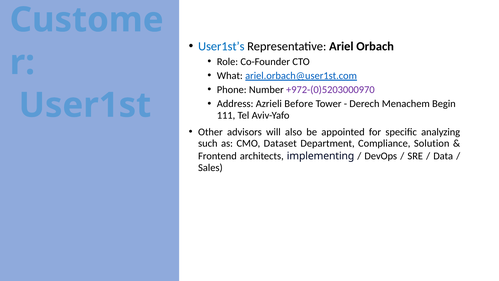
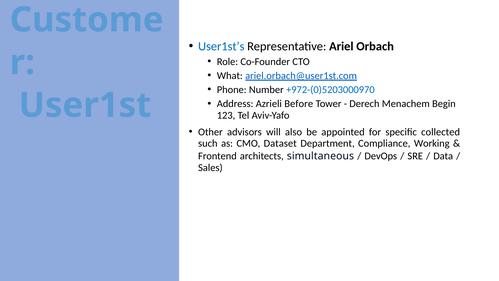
+972-(0)5203000970 colour: purple -> blue (330, 90)
111: 111 -> 123 (226, 115)
analyzing: analyzing -> collected (441, 132)
Solution: Solution -> Working (432, 143)
implementing: implementing -> simultaneous (320, 156)
